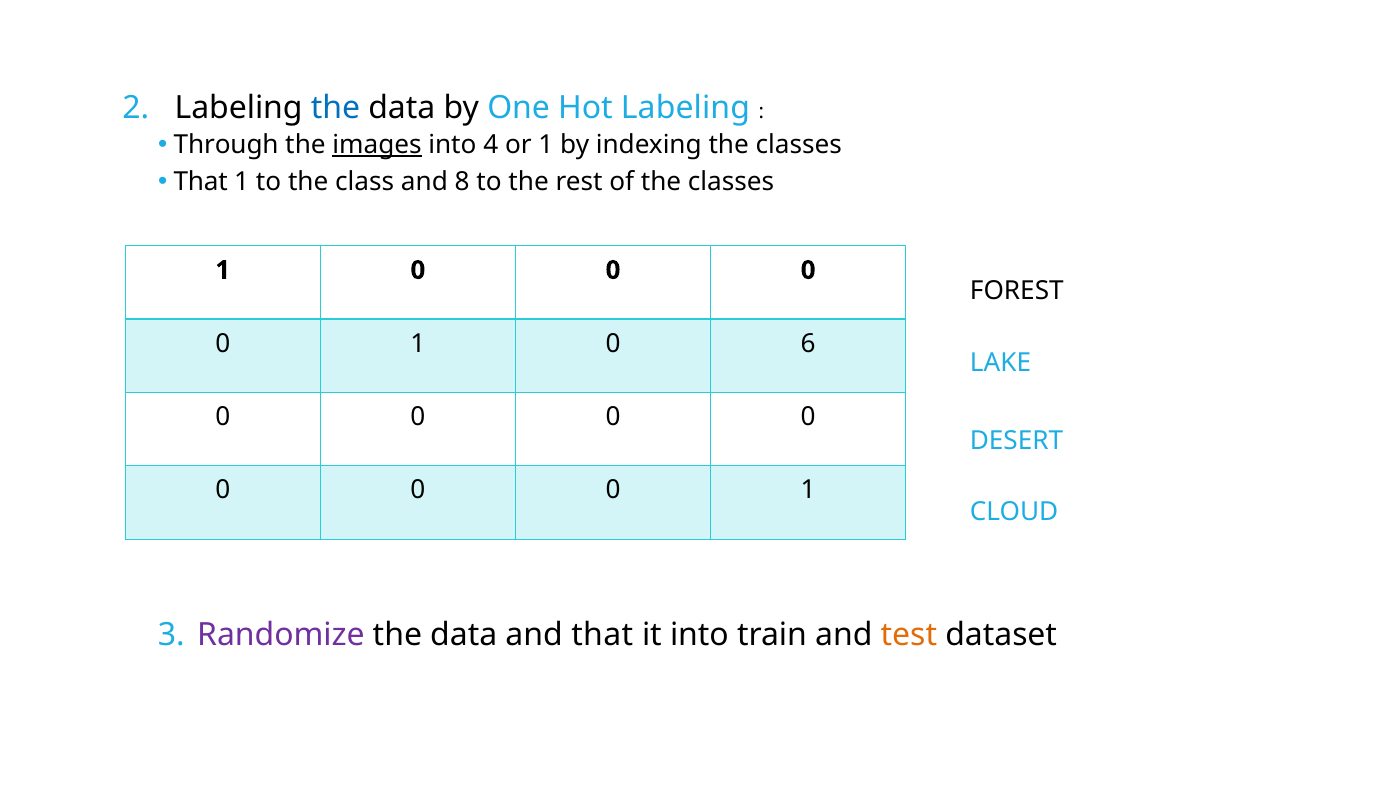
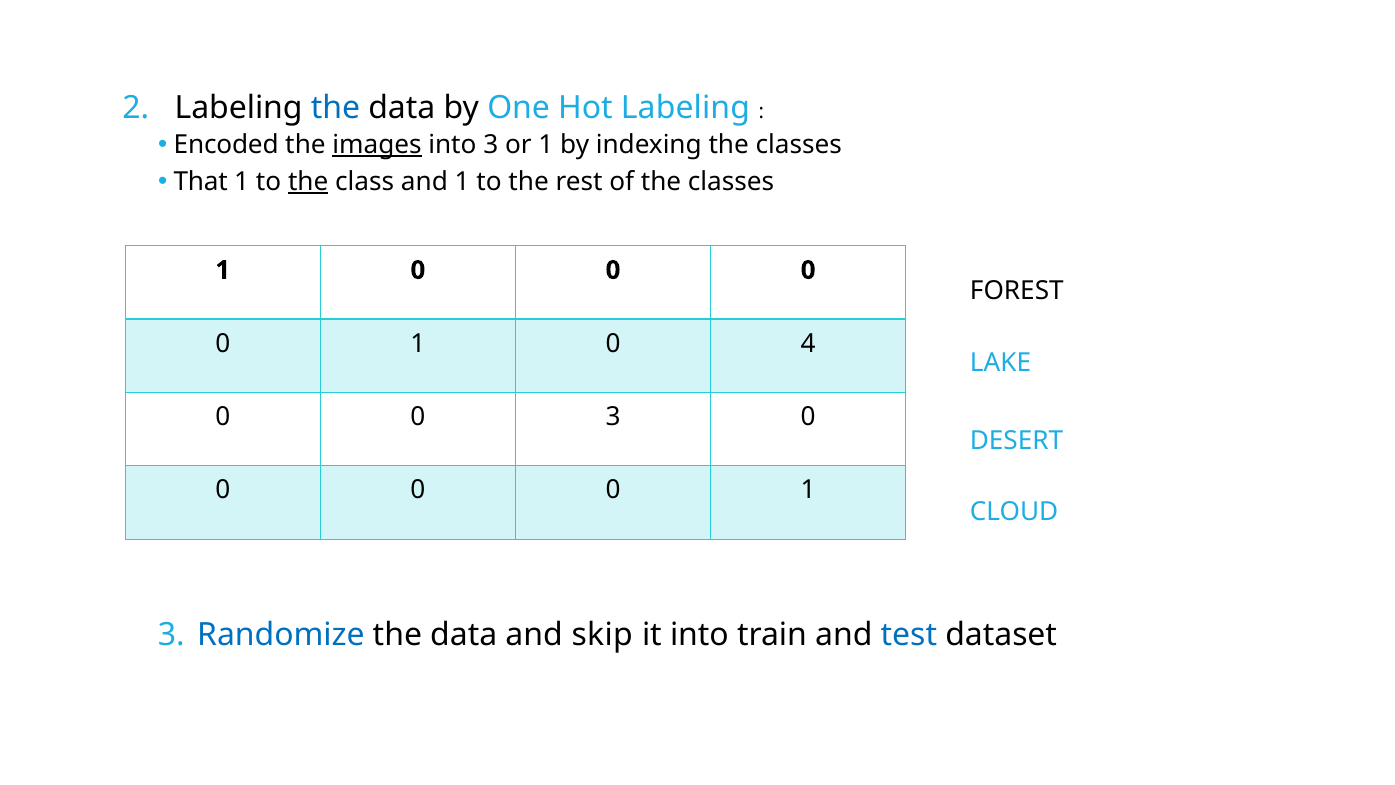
Through: Through -> Encoded (226, 145)
into 4: 4 -> 3 (491, 145)
the underline: none -> present (308, 182)
and 8: 8 -> 1 (462, 182)
6: 6 -> 4 (808, 343)
0: 0 -> 3 (613, 417)
Randomize colour: purple -> blue (281, 634)
and that: that -> skip (602, 634)
test colour: orange -> blue (909, 634)
